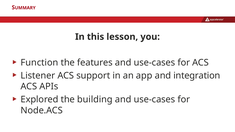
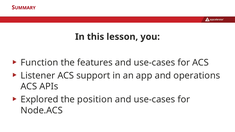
integration: integration -> operations (197, 76)
building: building -> position (95, 100)
